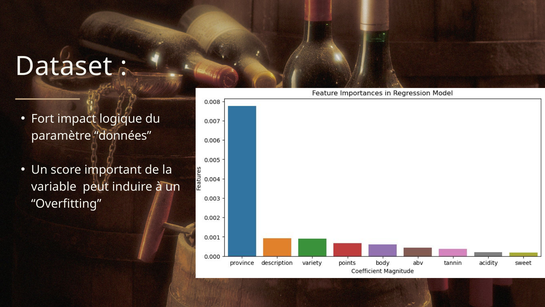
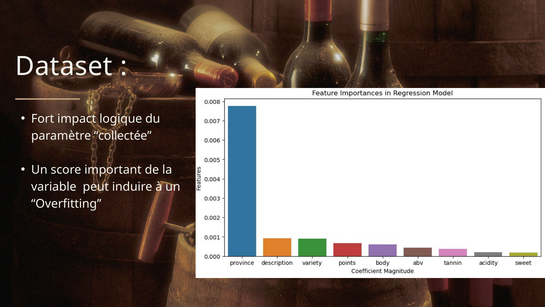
données: données -> collectée (123, 136)
